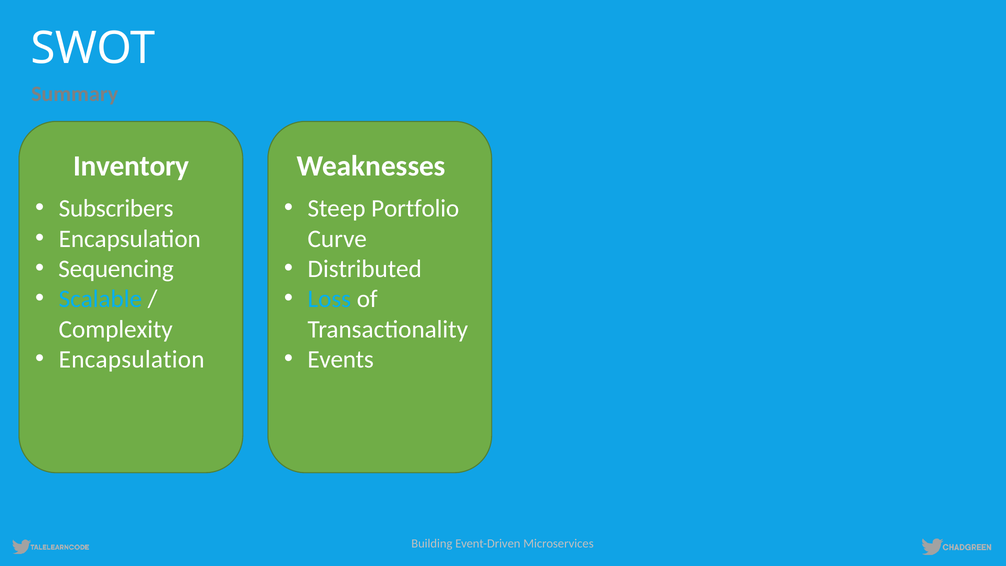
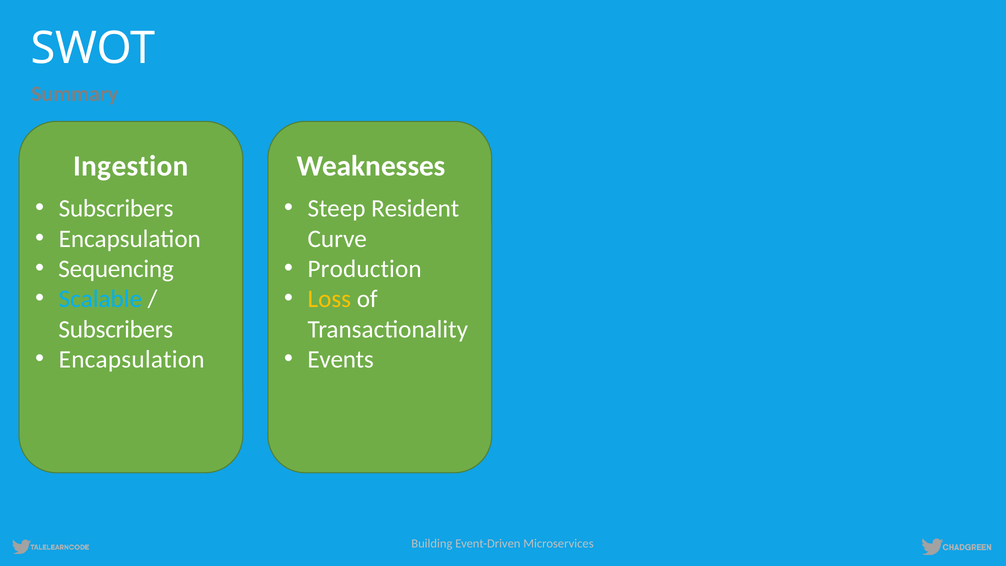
Inventory: Inventory -> Ingestion (131, 166)
Portfolio: Portfolio -> Resident (415, 208)
Distributed: Distributed -> Production (365, 269)
Loss colour: light blue -> yellow (329, 299)
Complexity: Complexity -> Subscribers (116, 329)
